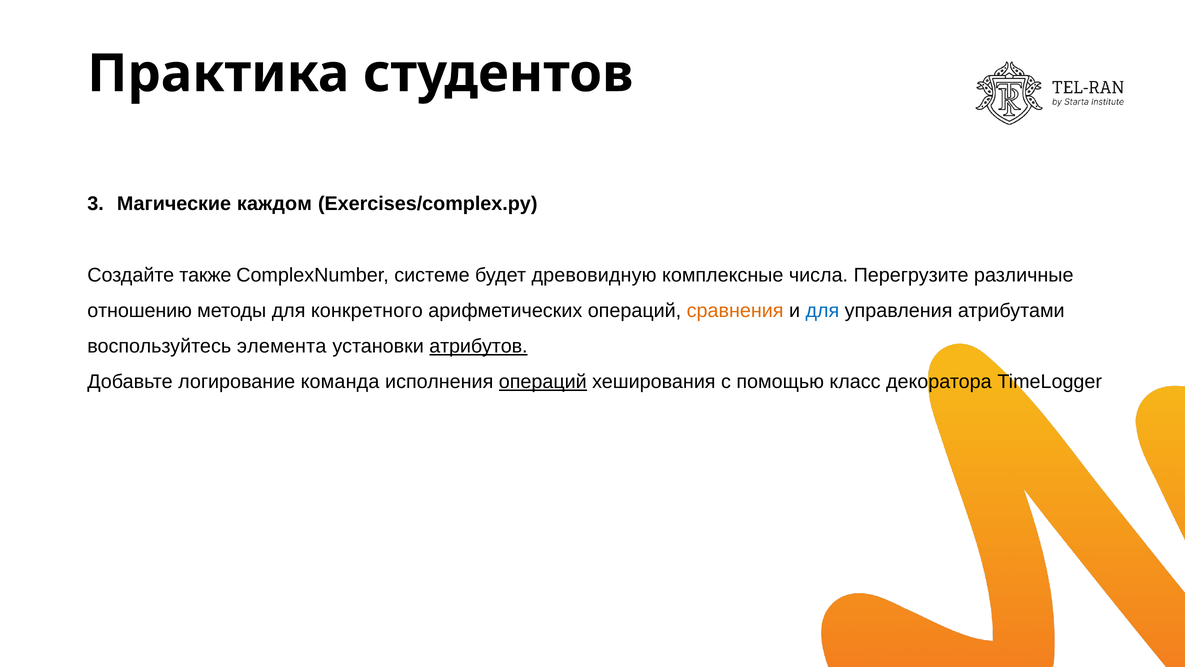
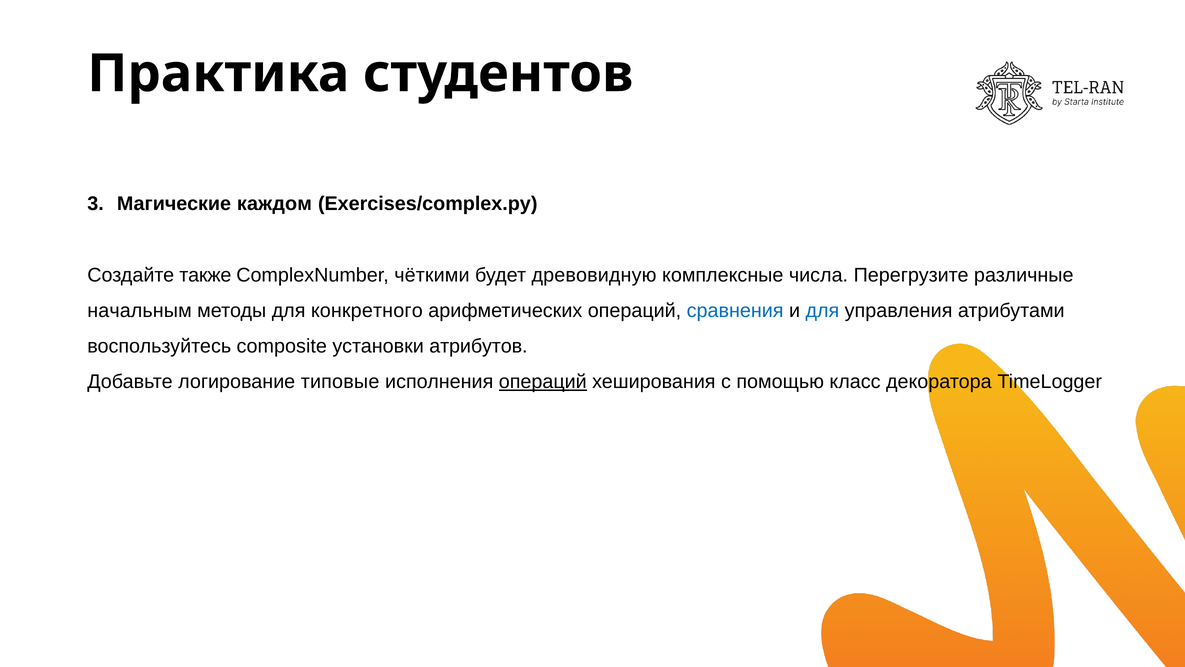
системе: системе -> чёткими (432, 275)
отношению: отношению -> начальным (140, 310)
сравнения colour: orange -> blue (735, 310)
элемента: элемента -> composite (282, 346)
атрибутов underline: present -> none (478, 346)
команда: команда -> типовые (340, 382)
